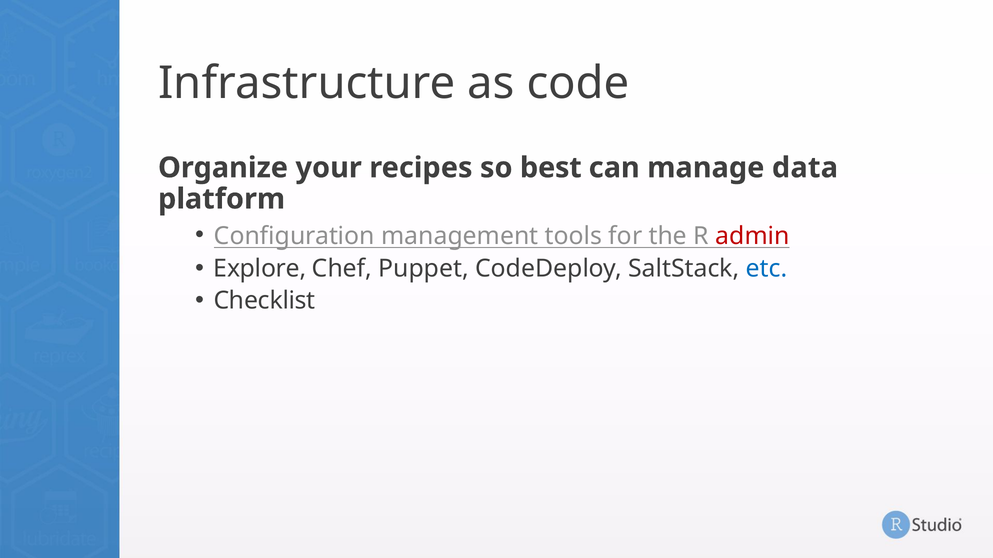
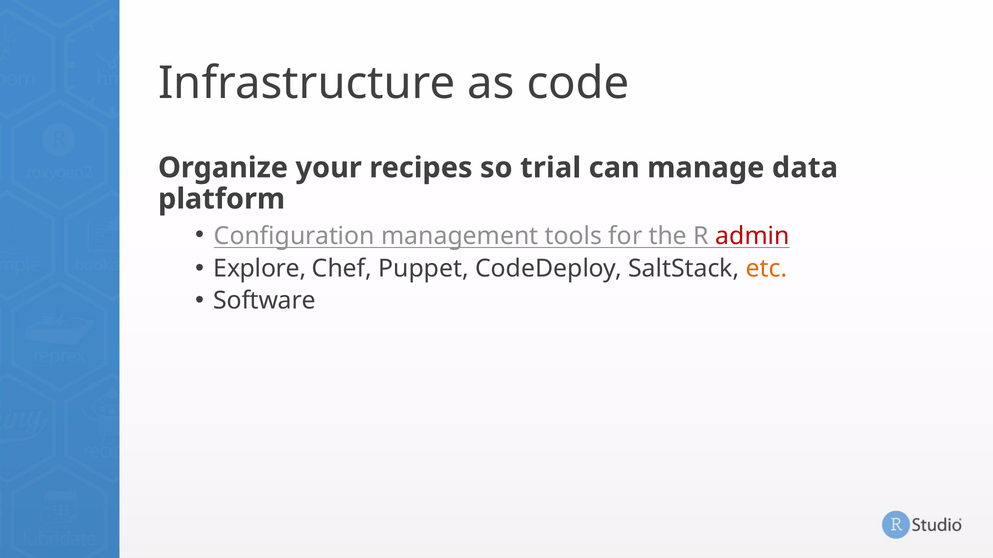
best: best -> trial (551, 168)
etc colour: blue -> orange (767, 269)
Checklist: Checklist -> Software (264, 301)
